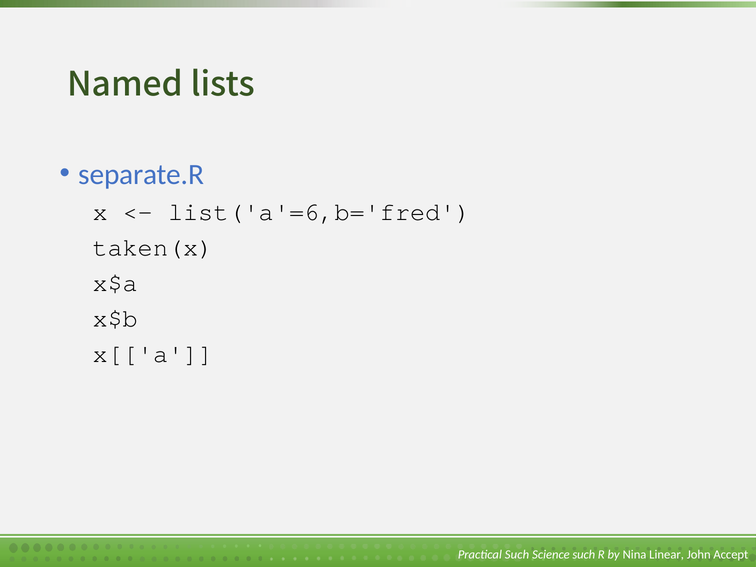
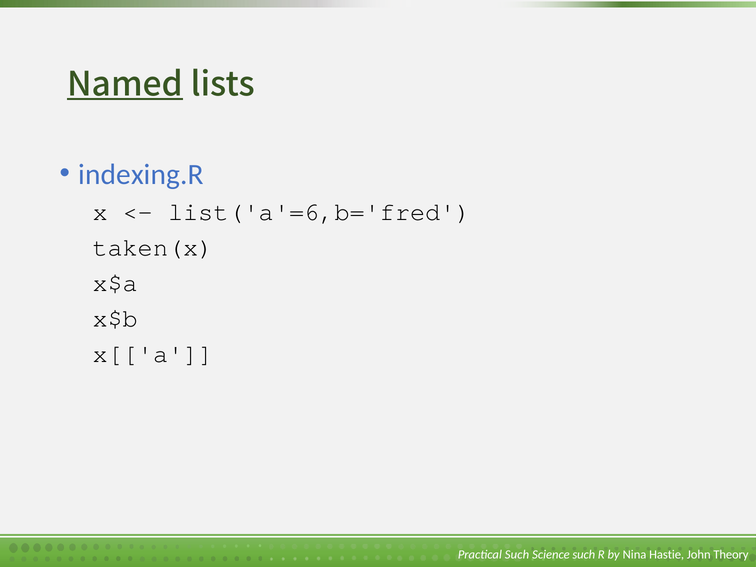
Named underline: none -> present (125, 85)
separate.R: separate.R -> indexing.R (141, 174)
Linear: Linear -> Hastie (667, 555)
Accept: Accept -> Theory (731, 555)
